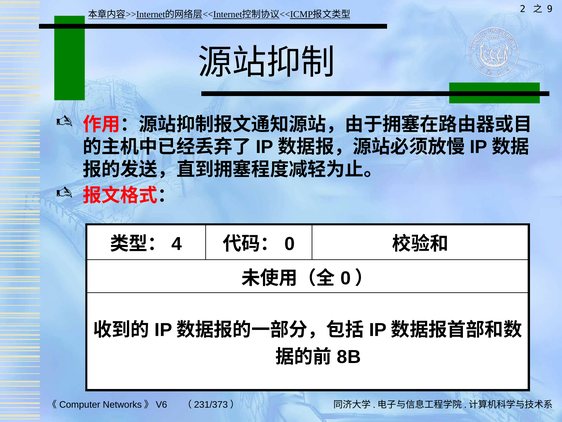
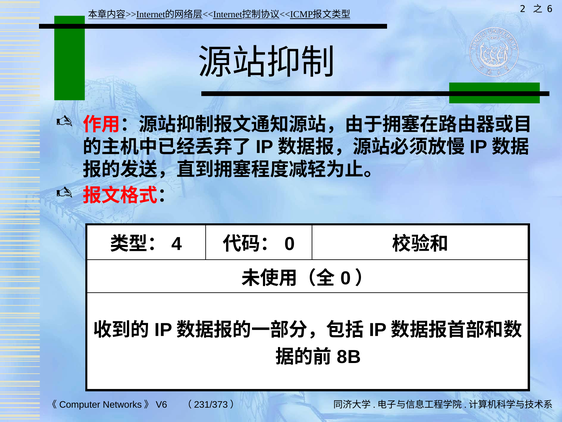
9: 9 -> 6 (550, 9)
